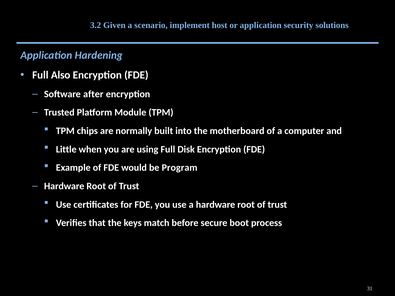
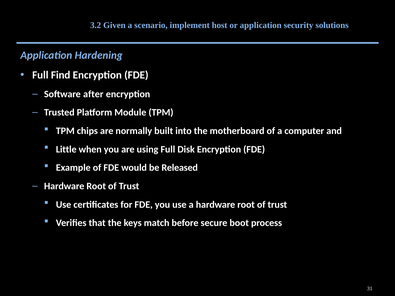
Also: Also -> Find (61, 75)
Program: Program -> Released (180, 168)
